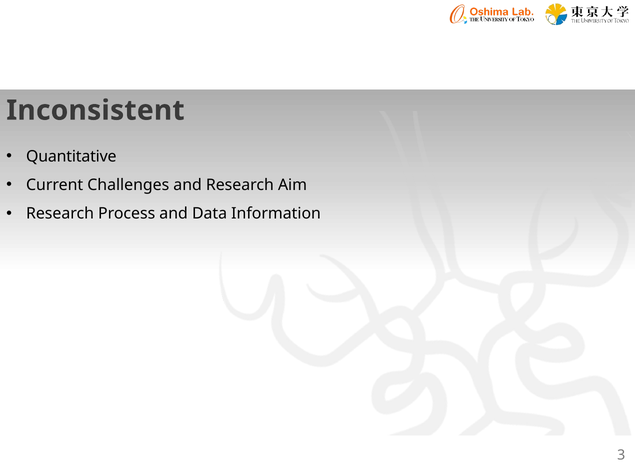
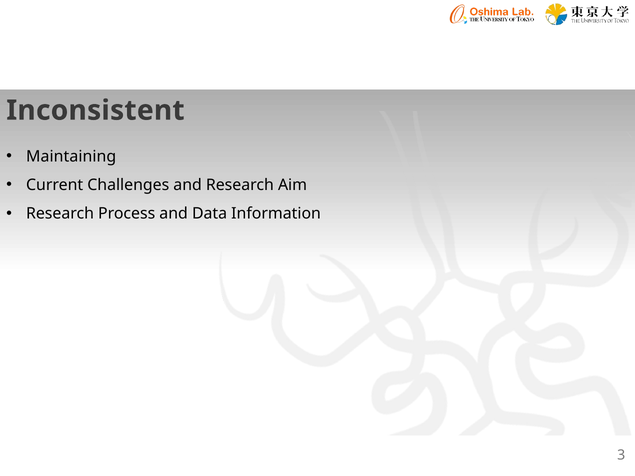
Quantitative: Quantitative -> Maintaining (71, 157)
